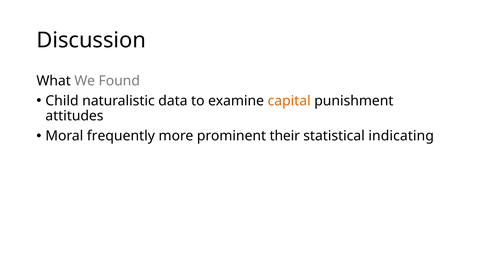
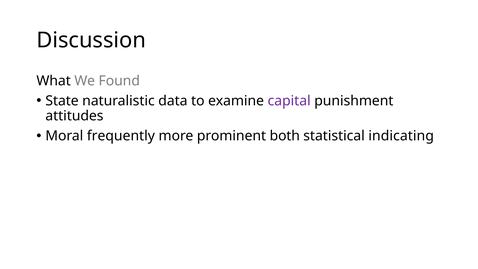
Child: Child -> State (62, 101)
capital colour: orange -> purple (289, 101)
their: their -> both (285, 136)
